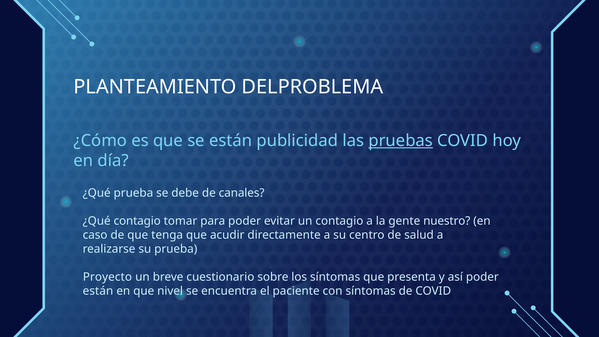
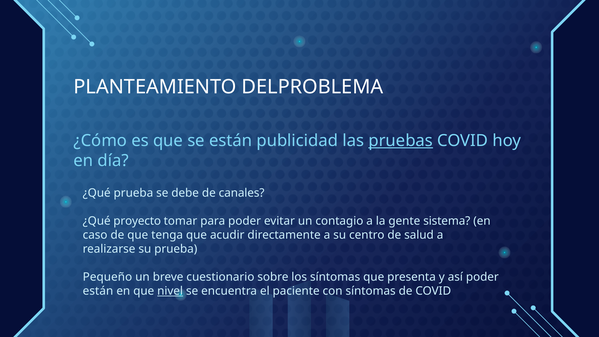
¿Qué contagio: contagio -> proyecto (137, 221)
nuestro: nuestro -> sistema (447, 221)
Proyecto: Proyecto -> Pequeño (107, 277)
nivel underline: none -> present (170, 291)
